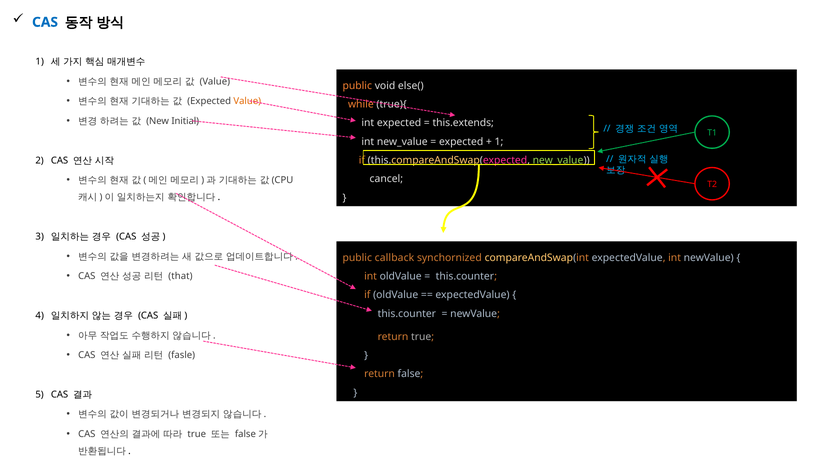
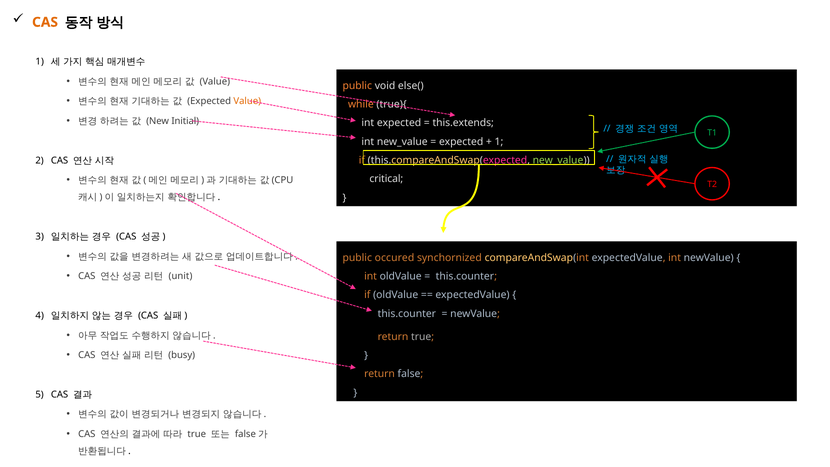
CAS colour: blue -> orange (45, 22)
cancel: cancel -> critical (386, 179)
callback: callback -> occured (395, 258)
that: that -> unit (180, 276)
fasle: fasle -> busy (182, 355)
